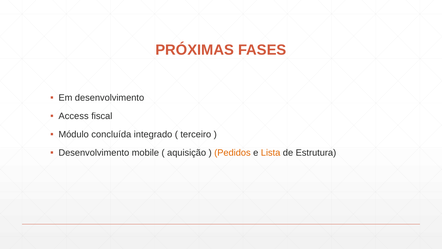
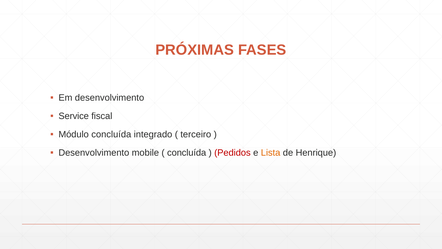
Access: Access -> Service (74, 116)
aquisição: aquisição -> concluída (187, 152)
Pedidos colour: orange -> red (232, 152)
Estrutura: Estrutura -> Henrique (316, 152)
